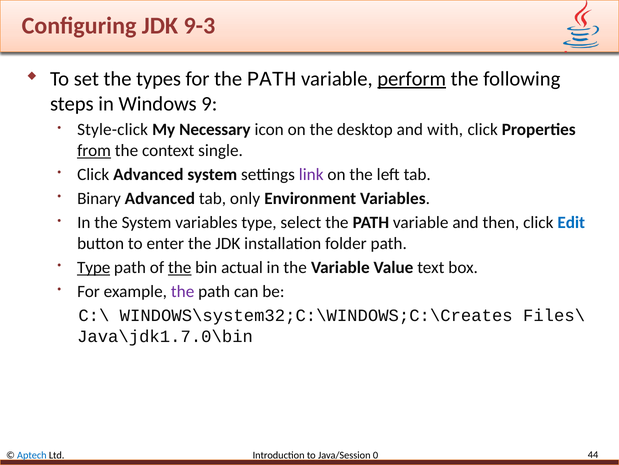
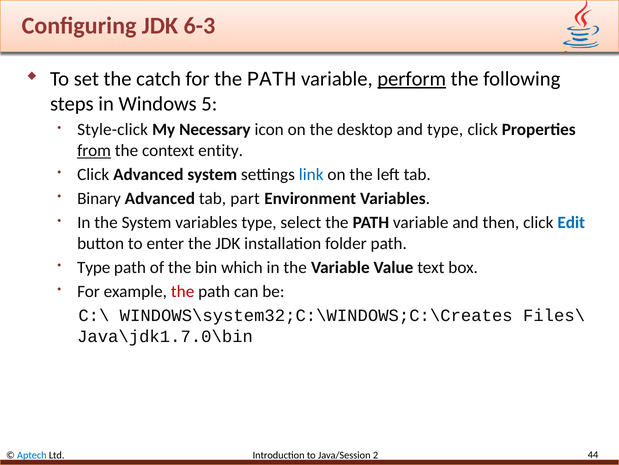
9-3: 9-3 -> 6-3 (199, 26)
types: types -> catch (159, 79)
9: 9 -> 5 (209, 104)
and with: with -> type (445, 129)
single: single -> entity (221, 150)
link colour: purple -> blue (311, 174)
only: only -> part (245, 198)
Type underline: present -> none (94, 267)
the underline: present -> none (180, 267)
actual: actual -> which (242, 267)
the colour: purple -> red (183, 291)
0: 0 -> 2 (376, 455)
